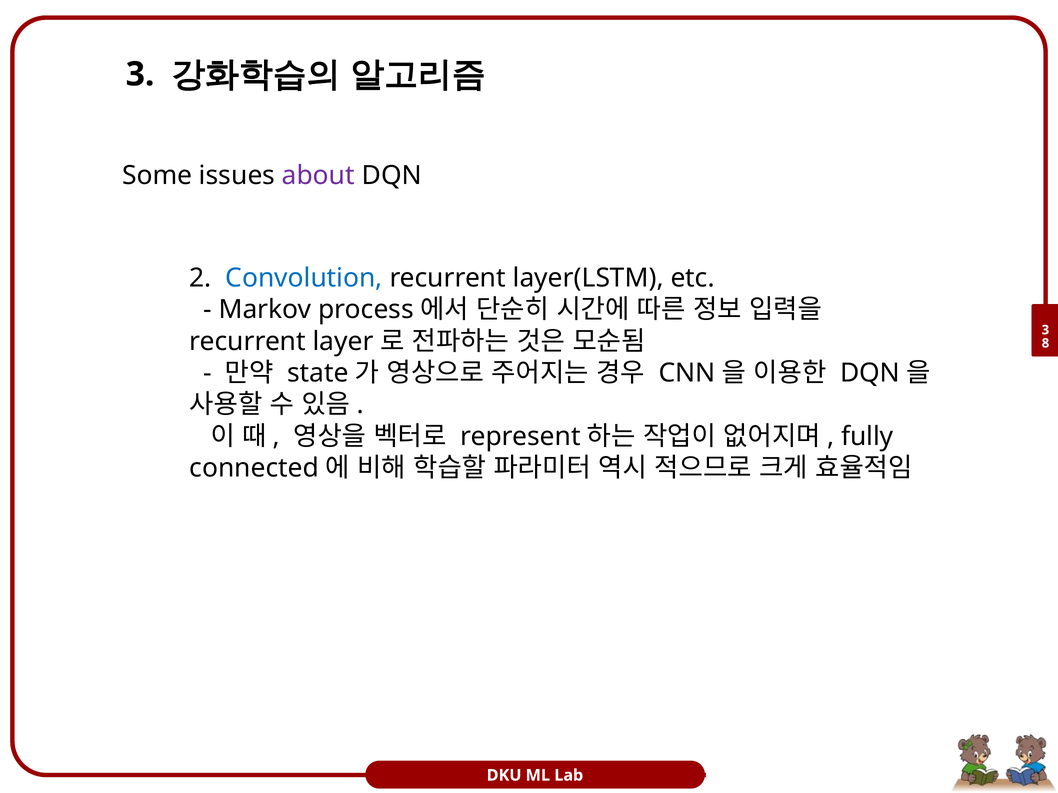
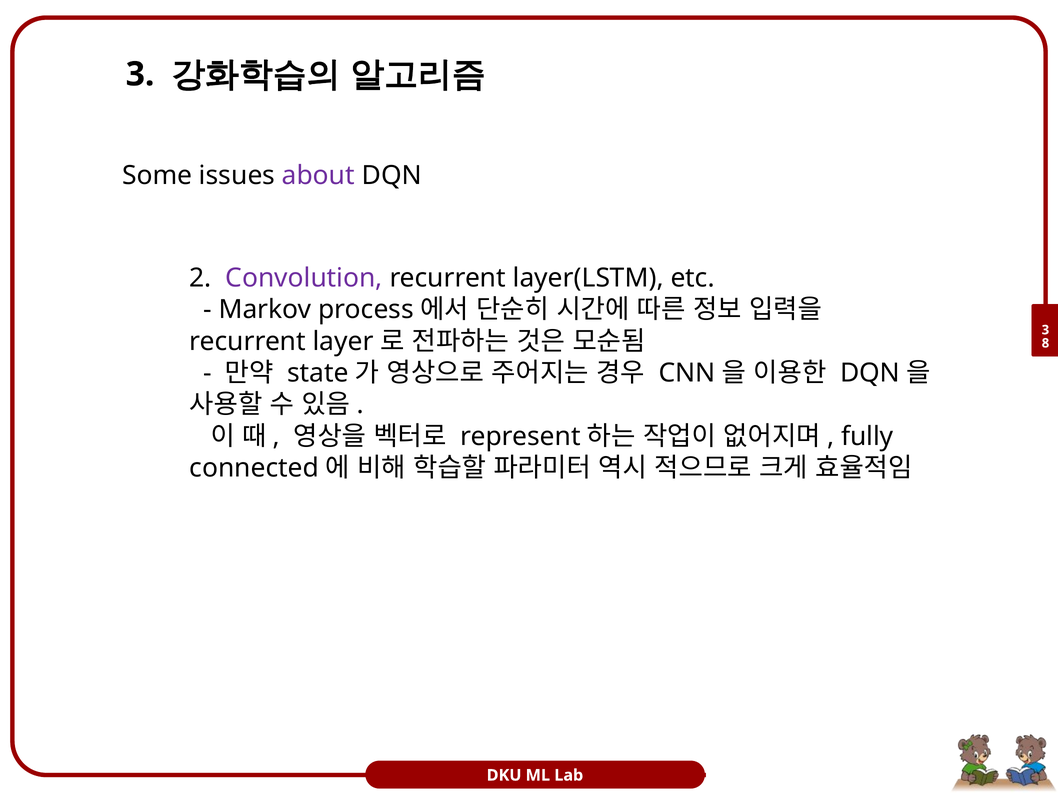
Convolution colour: blue -> purple (304, 278)
